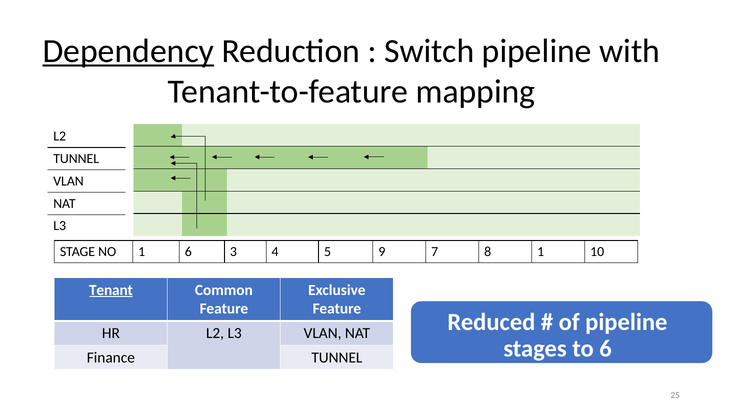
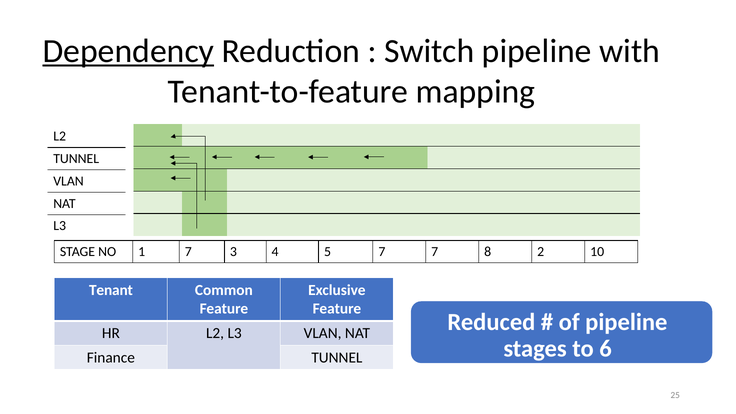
1 6: 6 -> 7 (188, 252)
5 9: 9 -> 7 (382, 252)
8 1: 1 -> 2 (541, 252)
Tenant underline: present -> none (111, 290)
